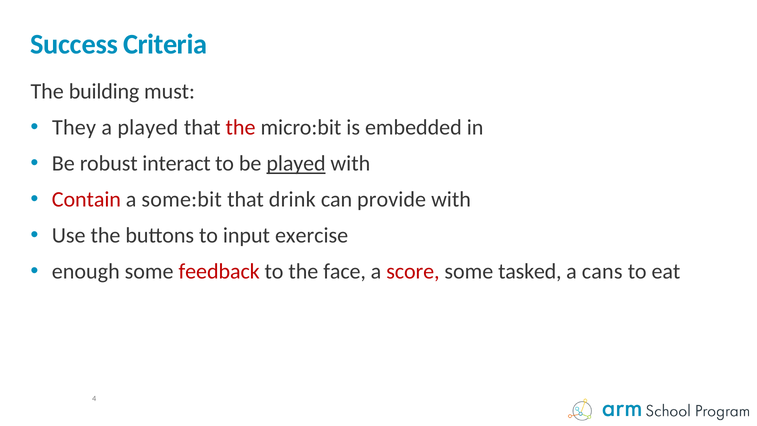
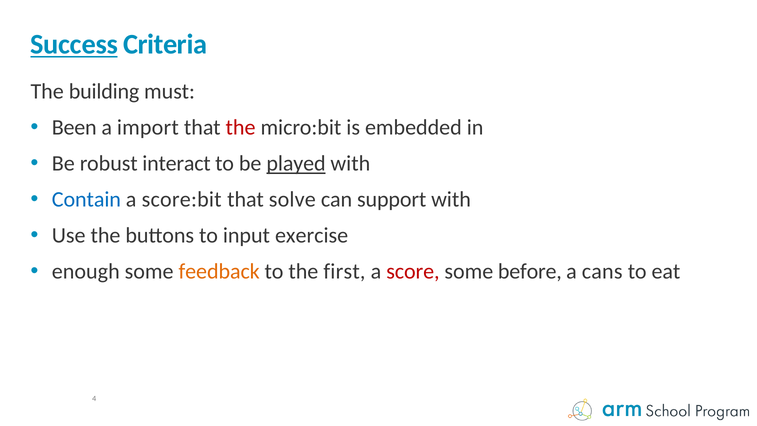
Success underline: none -> present (74, 45)
They: They -> Been (74, 128)
a played: played -> import (148, 128)
Contain colour: red -> blue (86, 200)
some:bit: some:bit -> score:bit (182, 200)
drink: drink -> solve (292, 200)
provide: provide -> support (392, 200)
feedback colour: red -> orange (219, 271)
face: face -> first (344, 271)
tasked: tasked -> before (530, 271)
